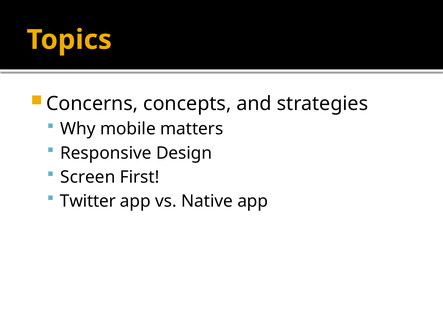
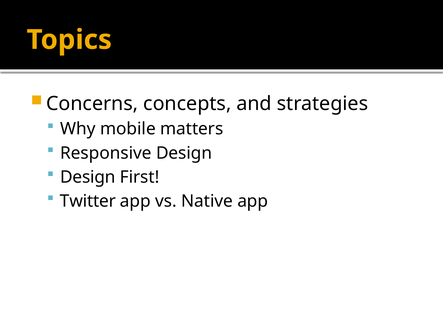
Screen: Screen -> Design (88, 177)
